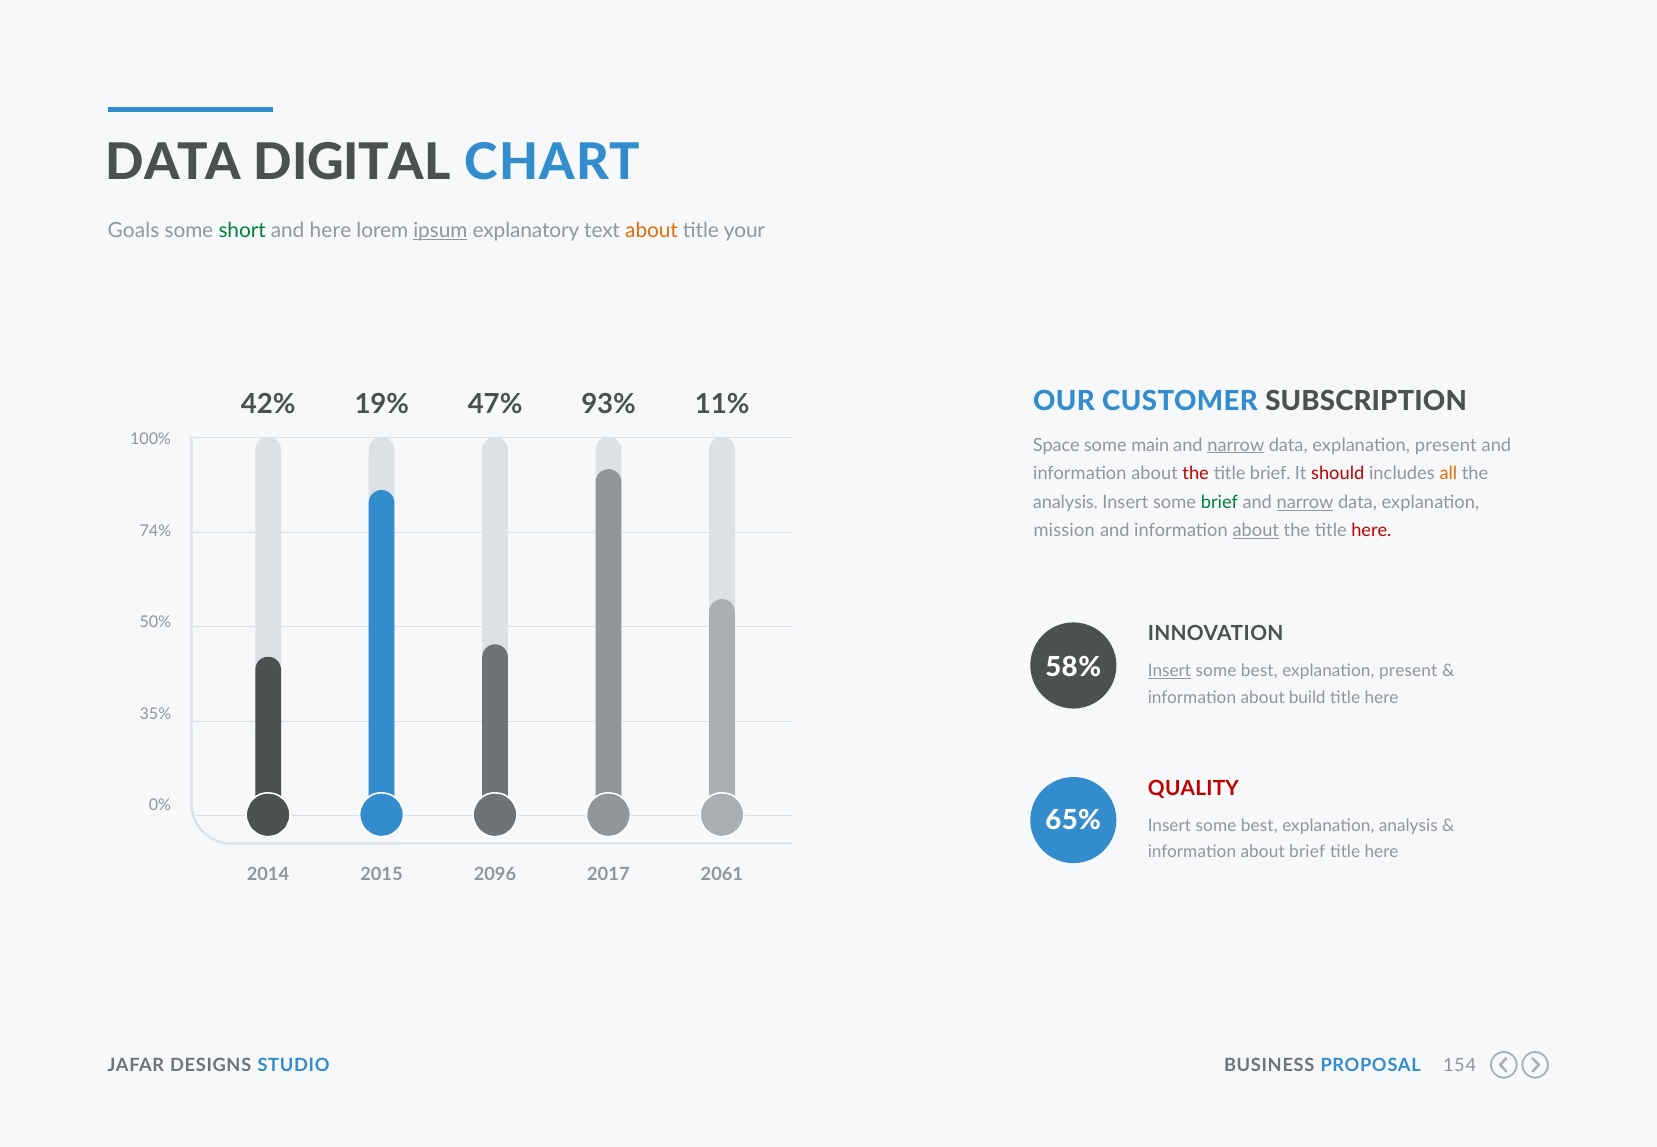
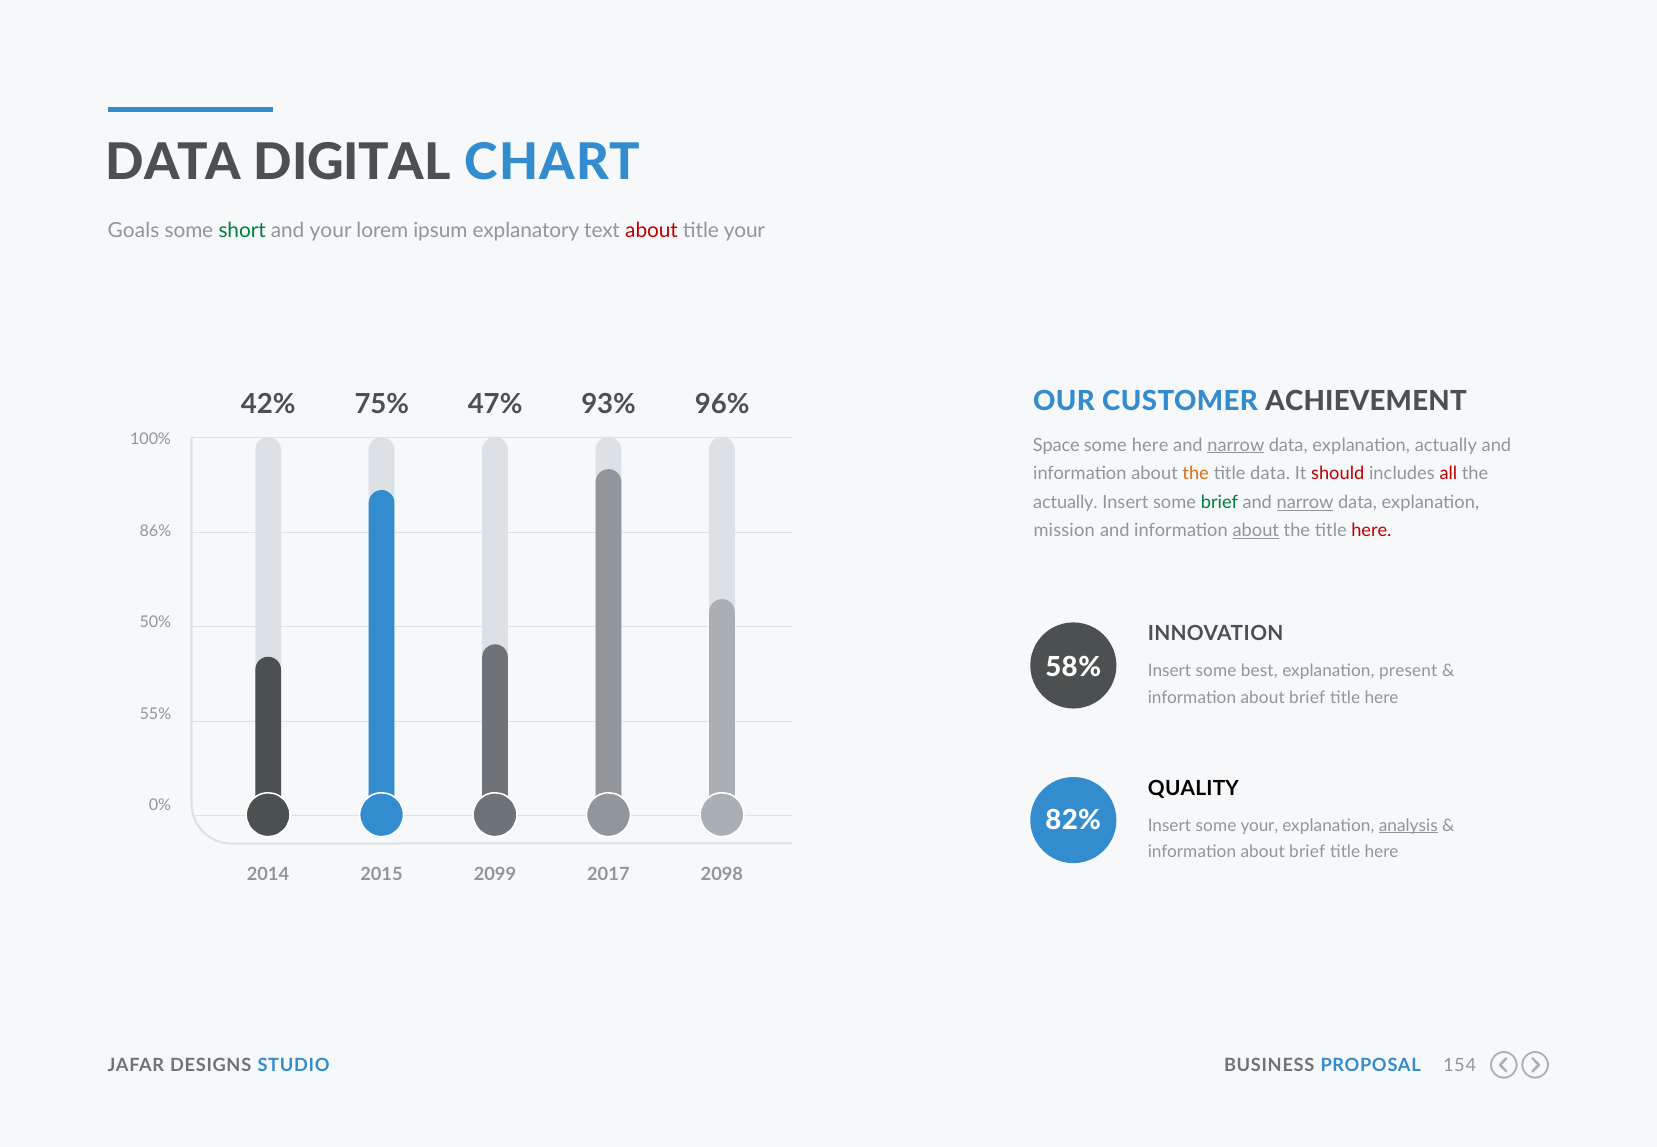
and here: here -> your (331, 231)
ipsum underline: present -> none (440, 231)
about colour: orange -> red (652, 231)
SUBSCRIPTION: SUBSCRIPTION -> ACHIEVEMENT (1366, 402)
19%: 19% -> 75% (382, 405)
11%: 11% -> 96% (722, 405)
some main: main -> here (1150, 445)
data explanation present: present -> actually (1446, 445)
the colour: red -> orange (1196, 474)
title brief: brief -> data (1270, 474)
all colour: orange -> red (1448, 474)
analysis: analysis -> actually (1065, 502)
74%: 74% -> 86% (155, 531)
Insert underline: present -> none (1169, 671)
build: build -> brief (1307, 698)
35%: 35% -> 55% (155, 714)
QUALITY colour: red -> black (1193, 788)
65%: 65% -> 82% (1073, 821)
best: best -> your (1259, 826)
analysis underline: none -> present (1408, 826)
2096: 2096 -> 2099 (495, 874)
2061: 2061 -> 2098 (722, 874)
